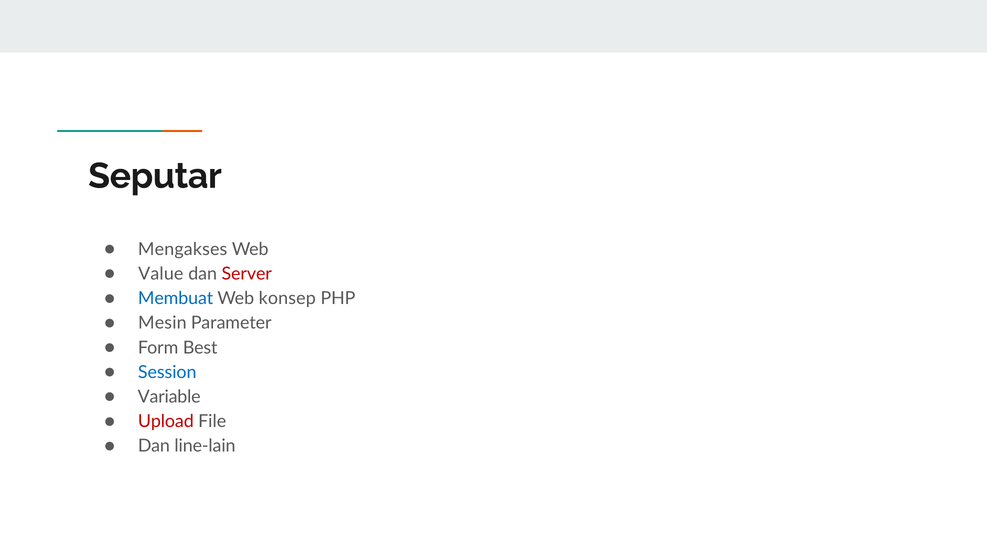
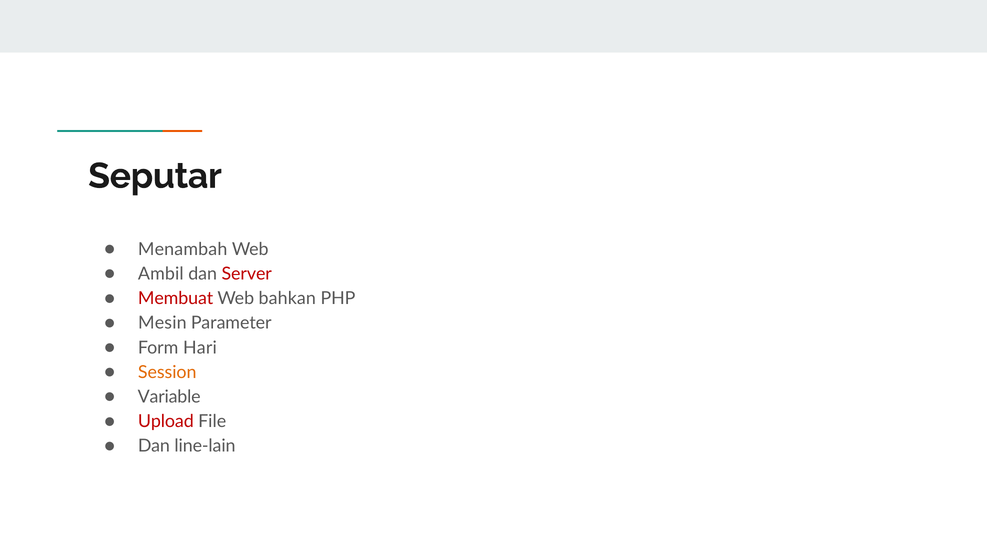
Mengakses: Mengakses -> Menambah (183, 249)
Value: Value -> Ambil (161, 274)
Membuat colour: blue -> red (176, 299)
konsep: konsep -> bahkan (287, 299)
Best: Best -> Hari (200, 348)
Session colour: blue -> orange (167, 372)
